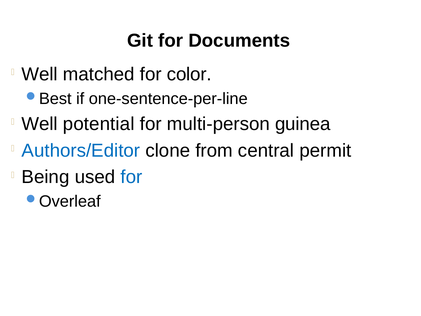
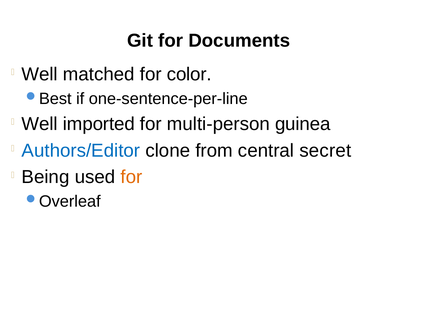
potential: potential -> imported (99, 124)
permit: permit -> secret (325, 150)
for colour: blue -> orange (131, 177)
